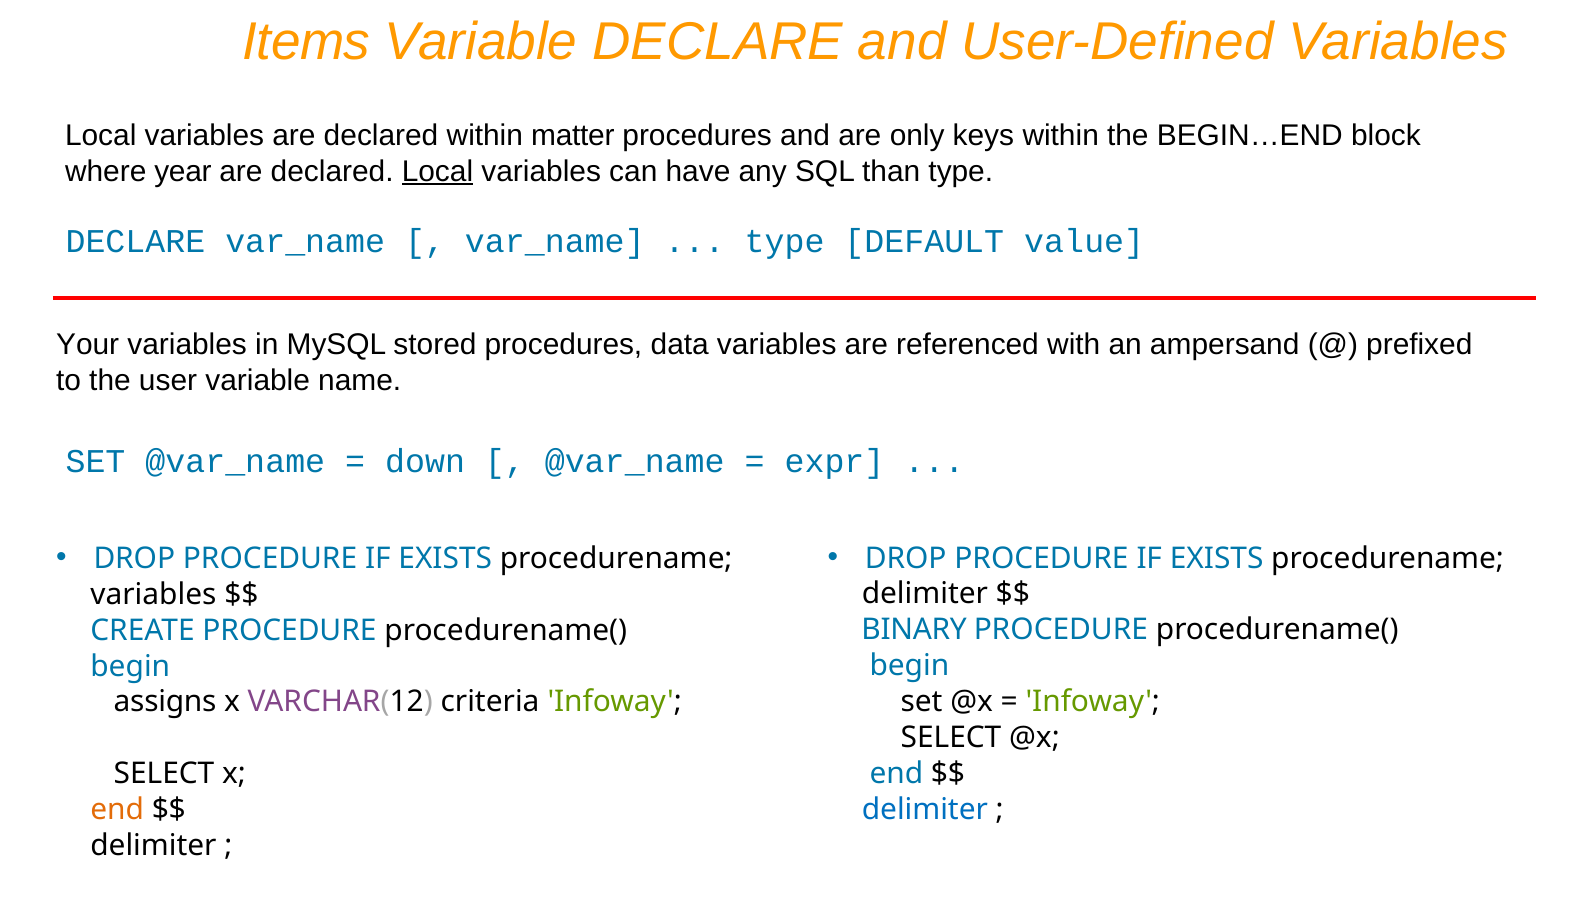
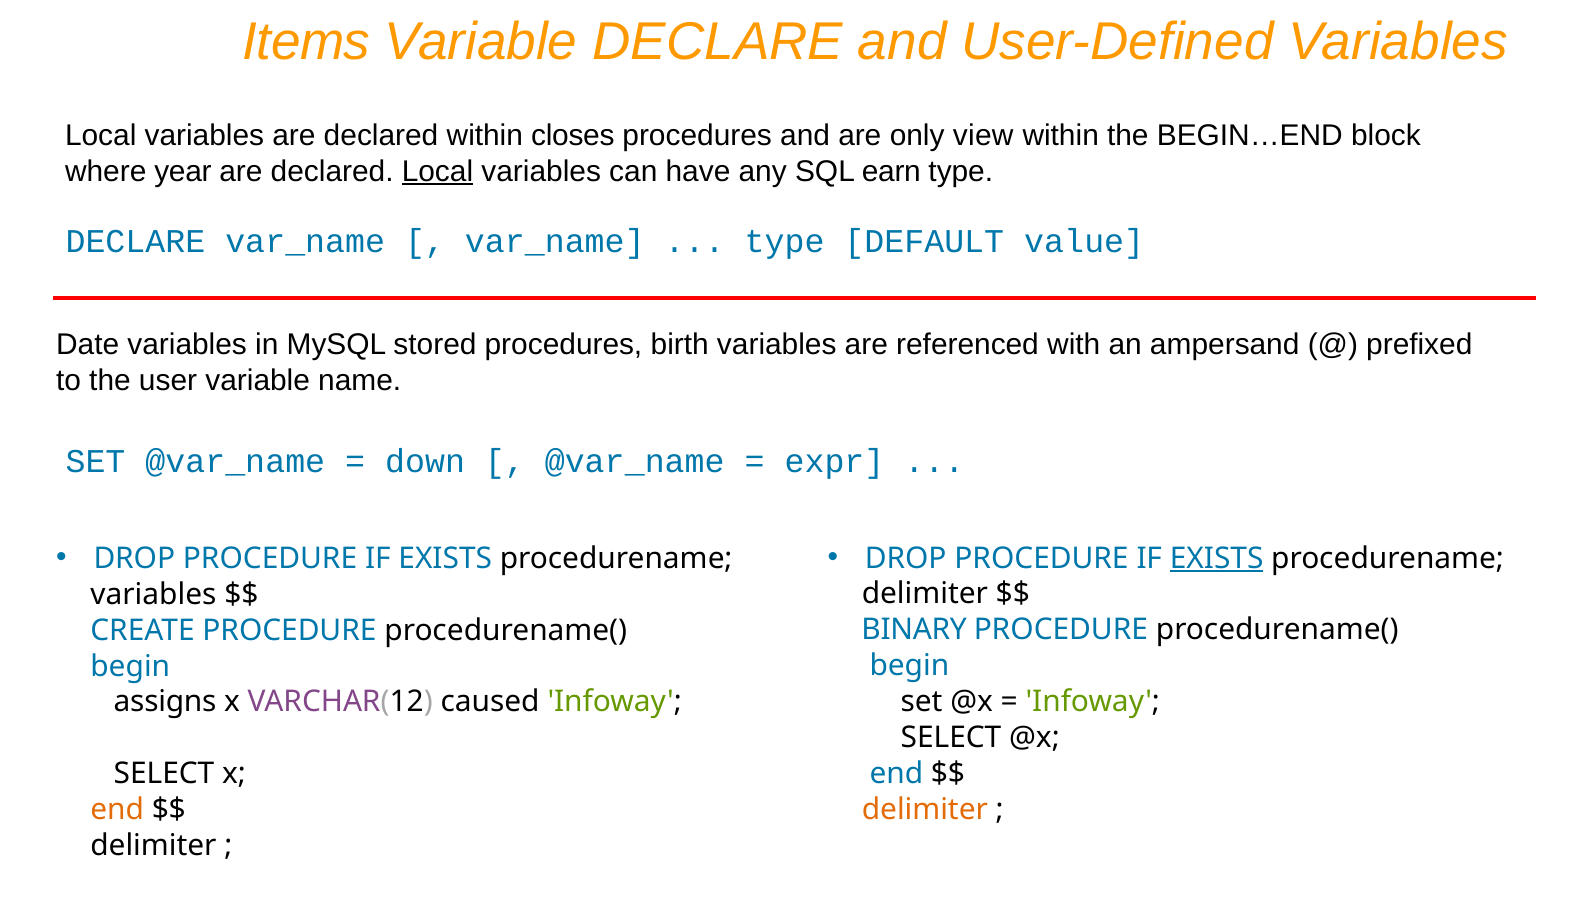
matter: matter -> closes (573, 135)
keys: keys -> view (983, 135)
than: than -> earn (891, 171)
Your: Your -> Date (88, 345)
data: data -> birth (680, 345)
EXISTS underline: none -> present (1217, 558)
criteria: criteria -> caused (490, 702)
delimiter colour: blue -> orange (925, 809)
